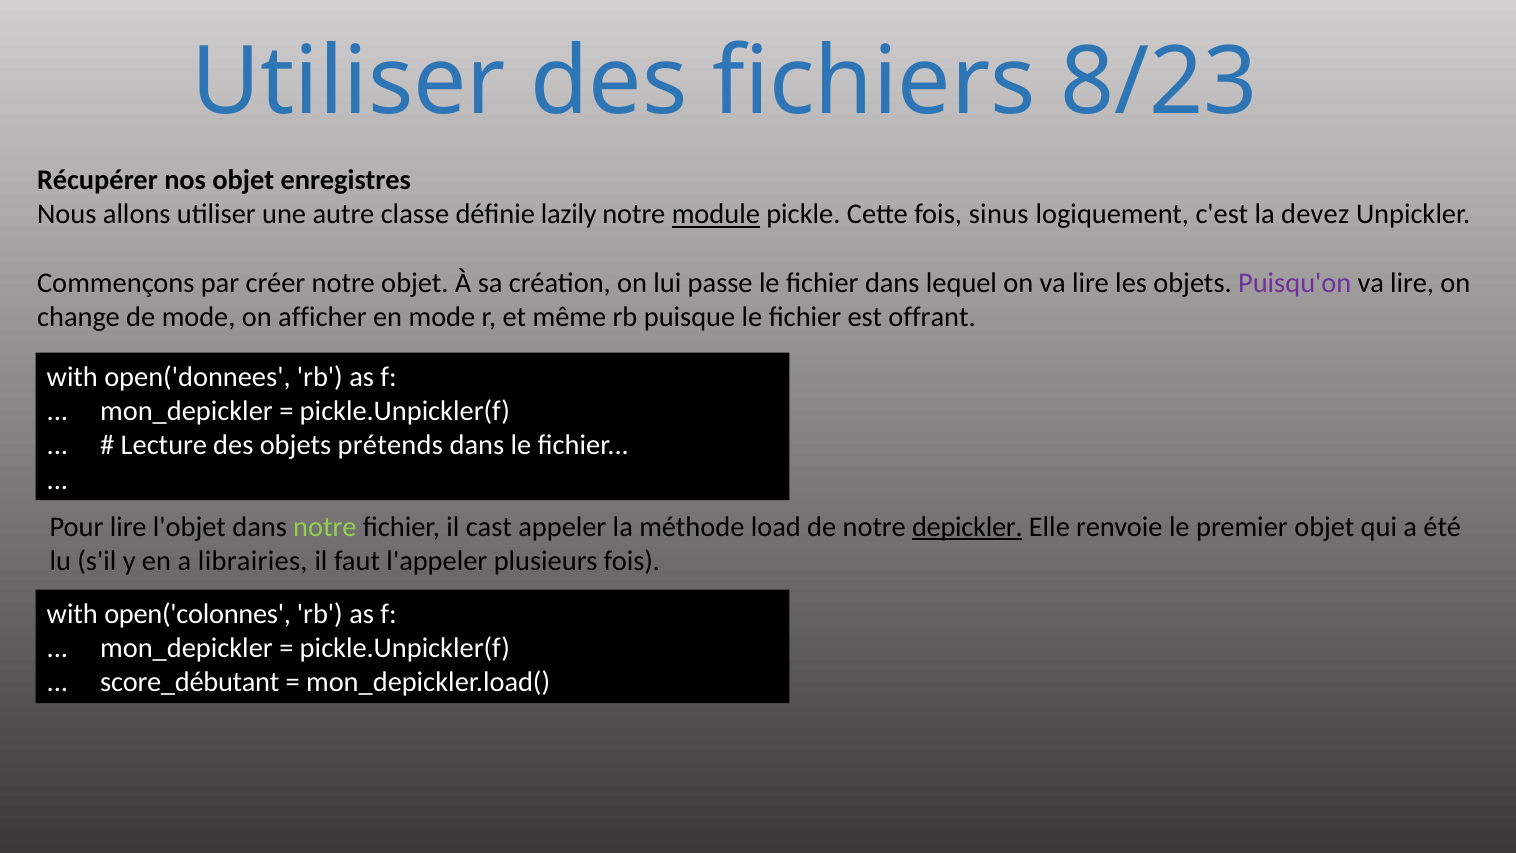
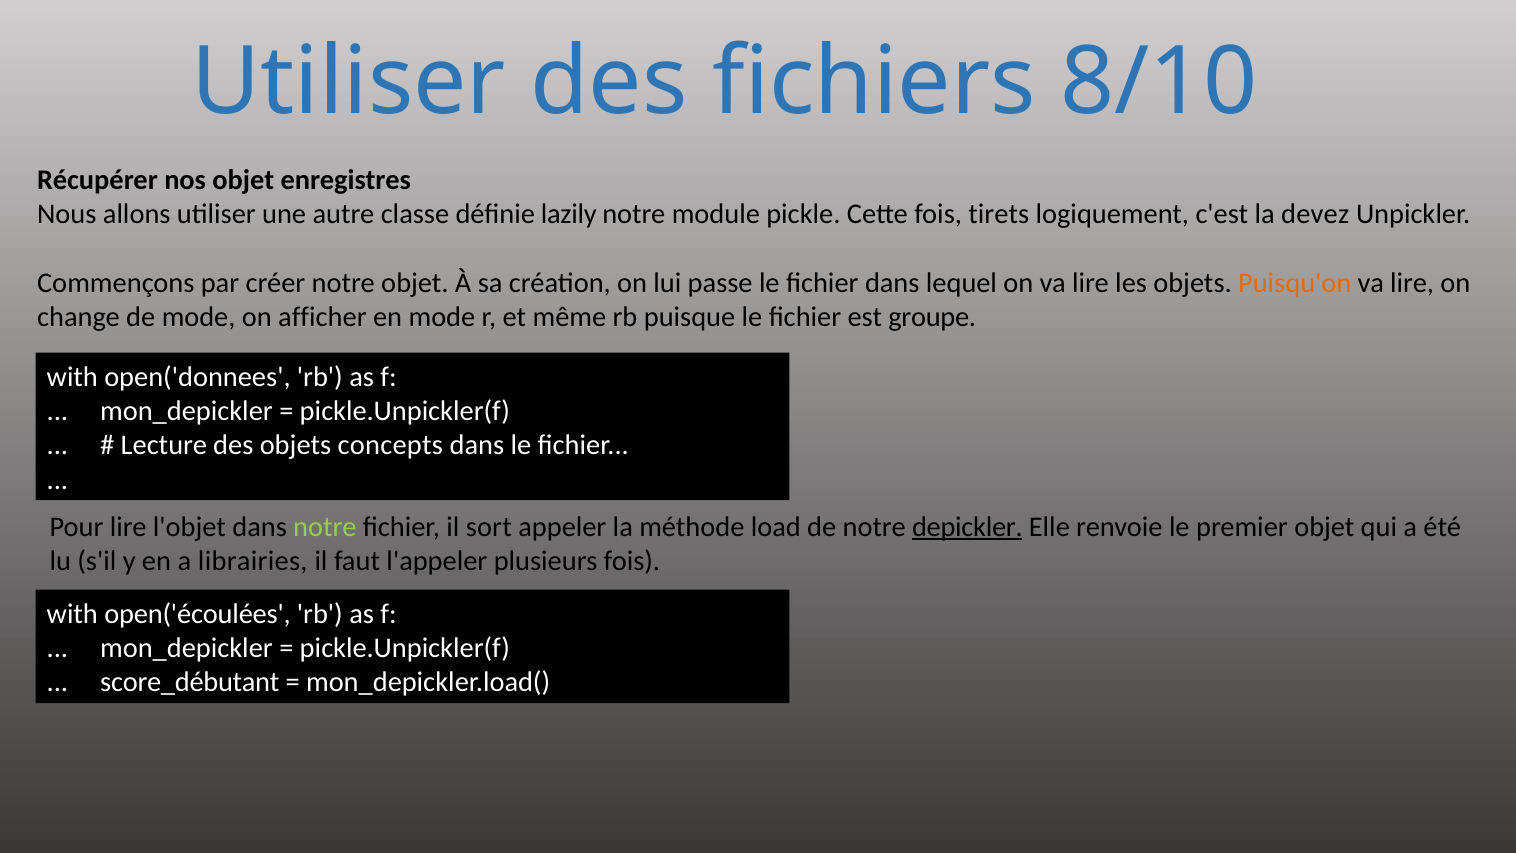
8/23: 8/23 -> 8/10 (1159, 82)
module underline: present -> none (716, 214)
sinus: sinus -> tirets (999, 214)
Puisqu'on colour: purple -> orange (1295, 283)
offrant: offrant -> groupe (932, 317)
prétends: prétends -> concepts (390, 445)
cast: cast -> sort (489, 527)
open('colonnes: open('colonnes -> open('écoulées (198, 614)
